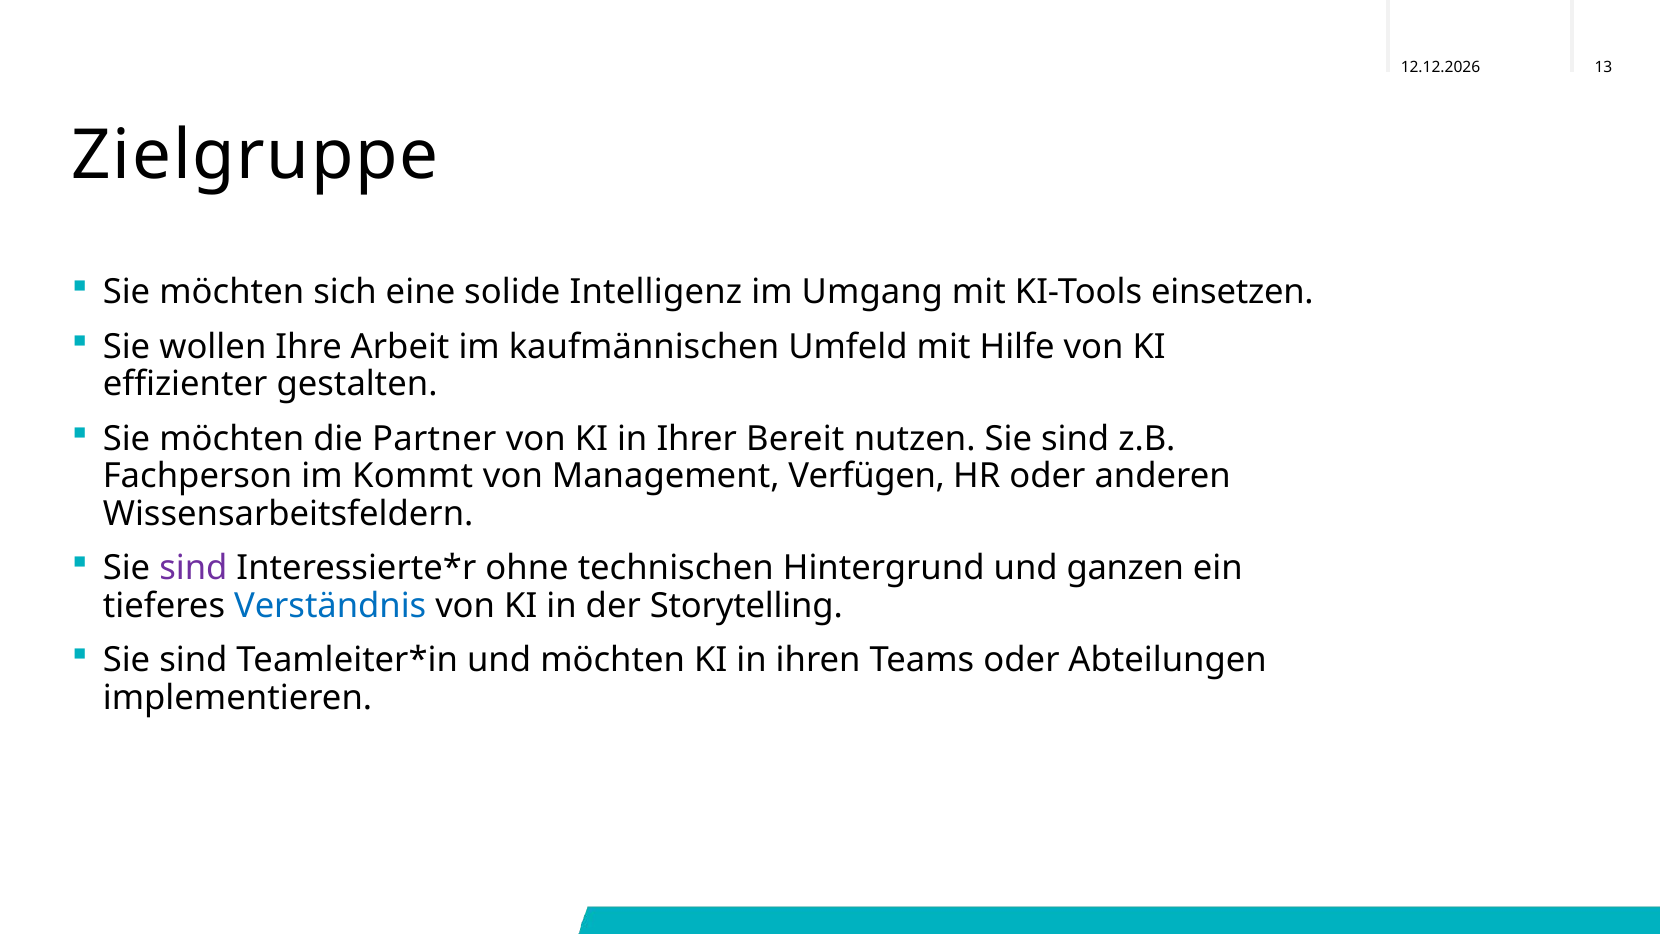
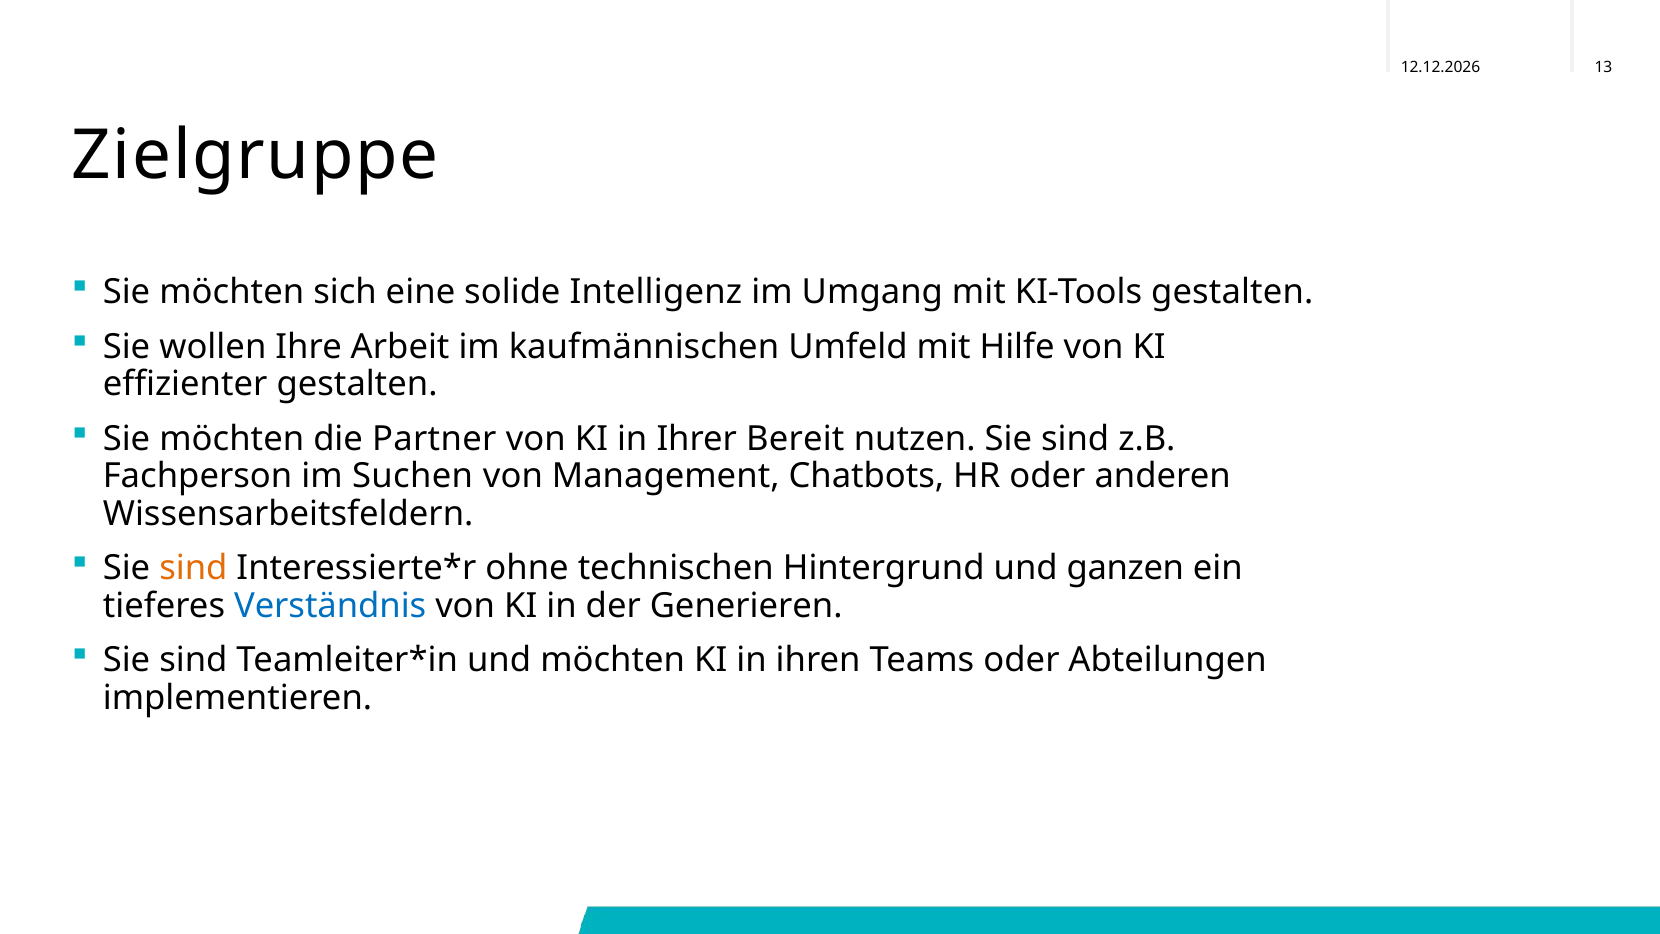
KI-Tools einsetzen: einsetzen -> gestalten (1232, 292)
Kommt: Kommt -> Suchen (413, 476)
Verfügen: Verfügen -> Chatbots (866, 476)
sind colour: purple -> orange (193, 568)
Storytelling: Storytelling -> Generieren (746, 606)
